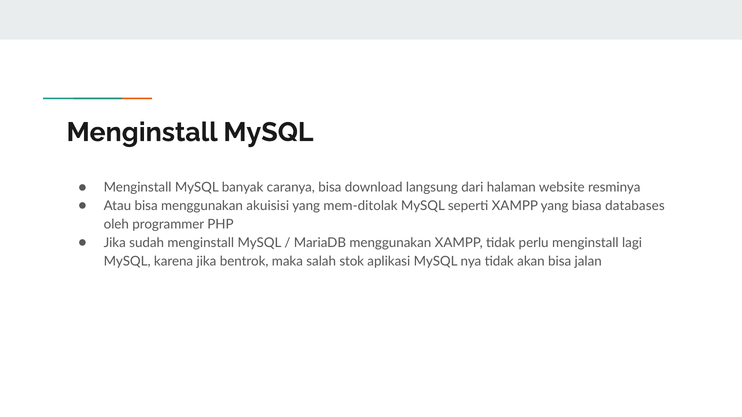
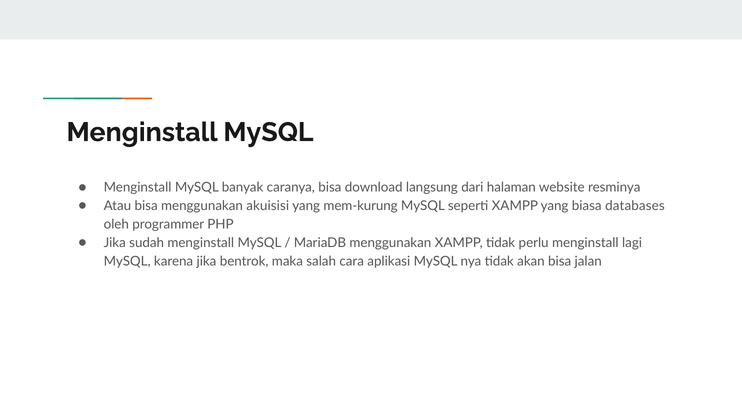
mem-ditolak: mem-ditolak -> mem-kurung (361, 206)
stok: stok -> cara (352, 261)
